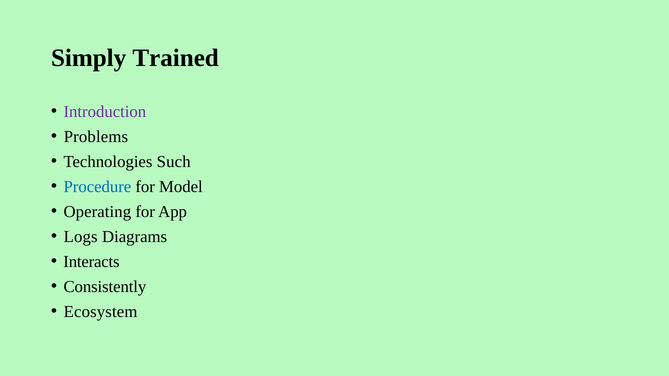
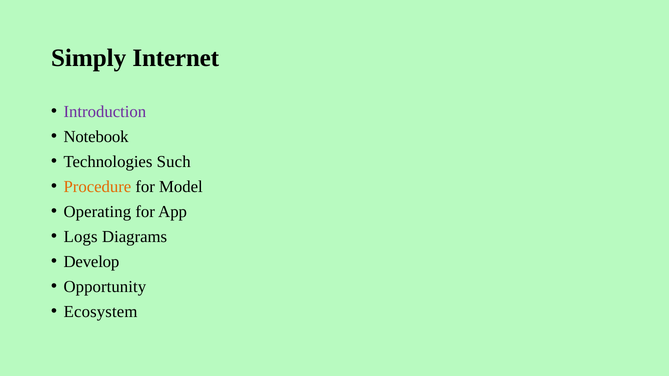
Trained: Trained -> Internet (176, 58)
Problems: Problems -> Notebook (96, 137)
Procedure colour: blue -> orange (97, 187)
Interacts: Interacts -> Develop (91, 262)
Consistently: Consistently -> Opportunity (105, 287)
